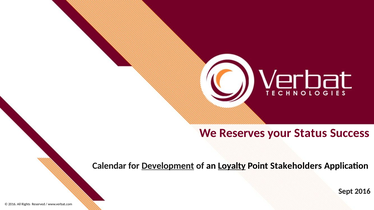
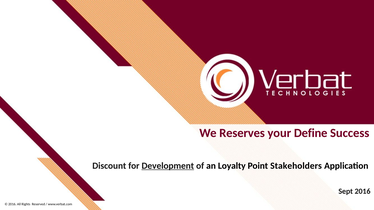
Status: Status -> Define (311, 133)
Calendar: Calendar -> Discount (109, 166)
Loyalty underline: present -> none (232, 166)
